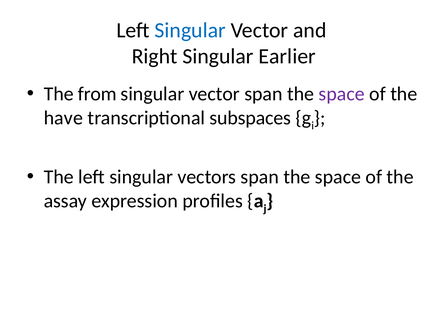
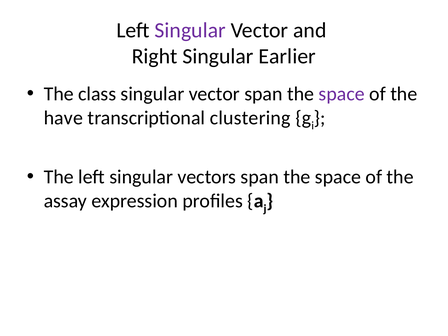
Singular colour: blue -> purple (190, 30)
from: from -> class (97, 94)
subspaces: subspaces -> clustering (250, 118)
